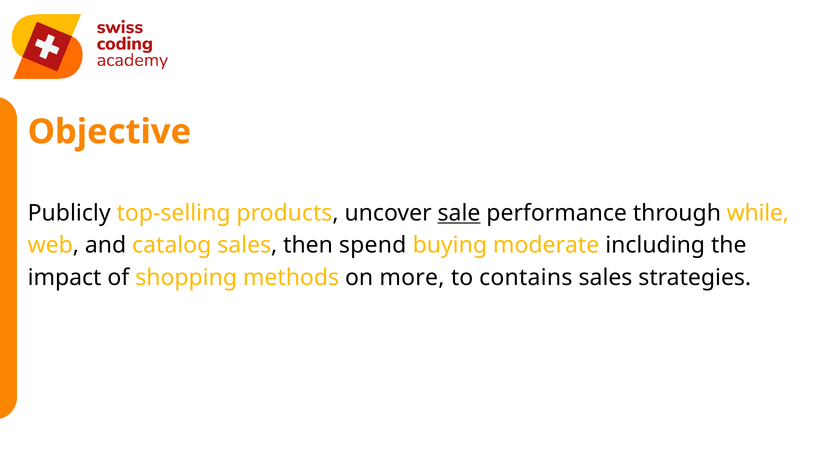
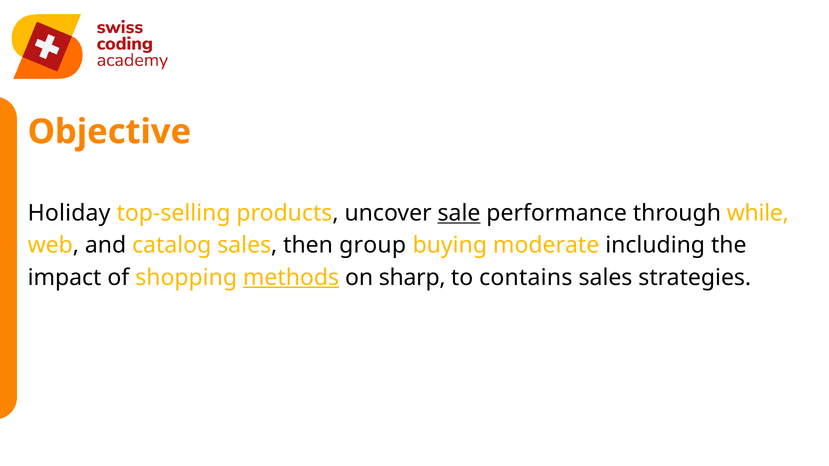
Publicly: Publicly -> Holiday (69, 213)
spend: spend -> group (373, 245)
methods underline: none -> present (291, 278)
more: more -> sharp (412, 278)
